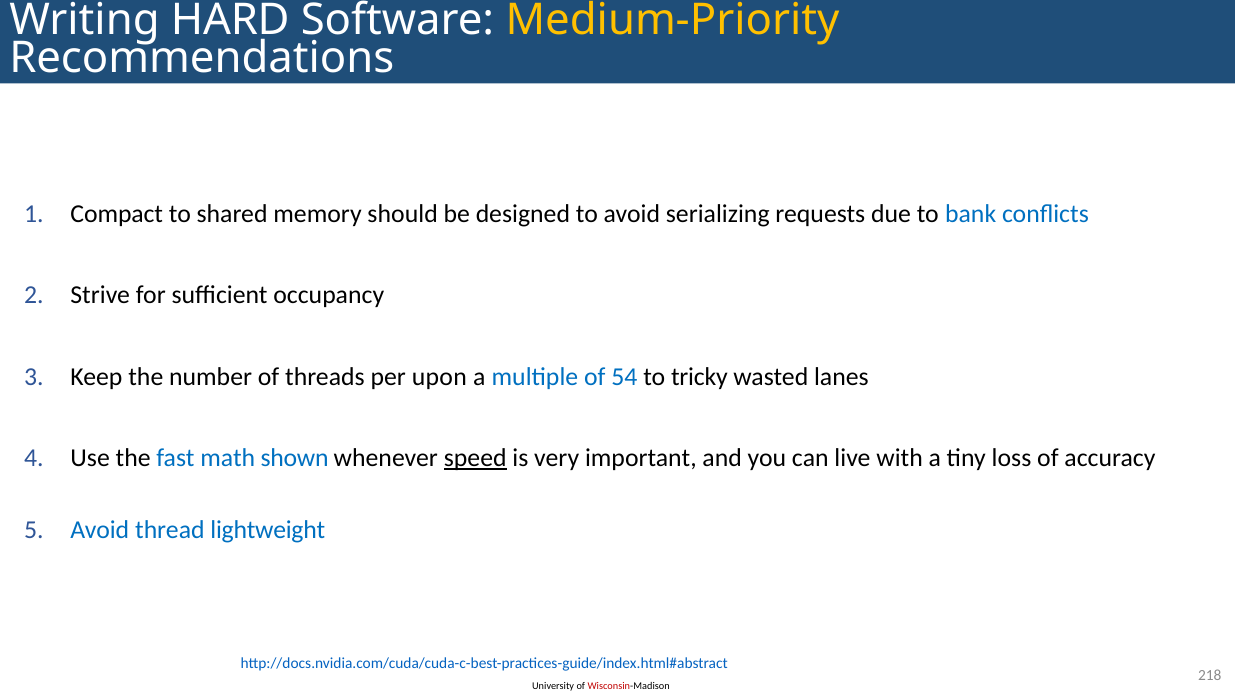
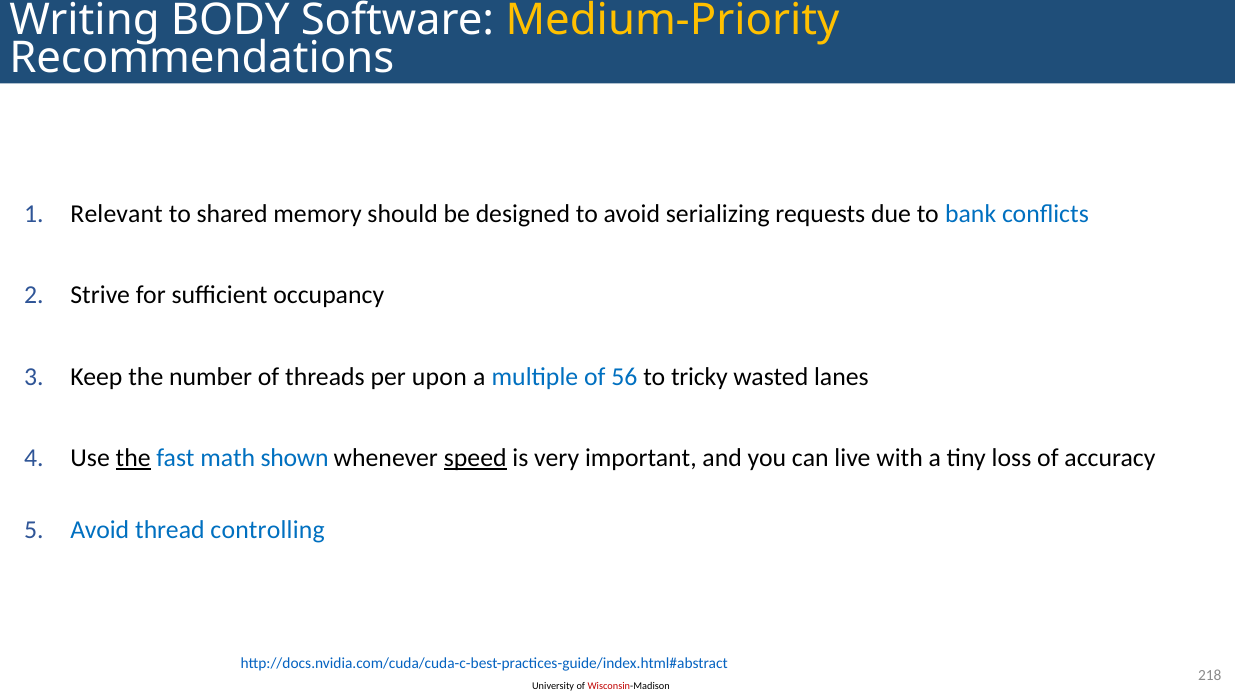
HARD: HARD -> BODY (230, 20)
Compact: Compact -> Relevant (117, 214)
54: 54 -> 56 (624, 376)
the underline: none -> present (133, 458)
lightweight: lightweight -> controlling (268, 529)
